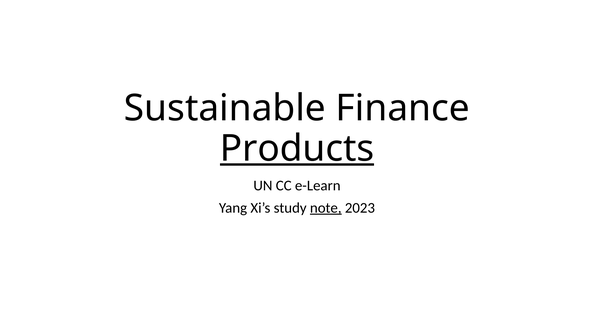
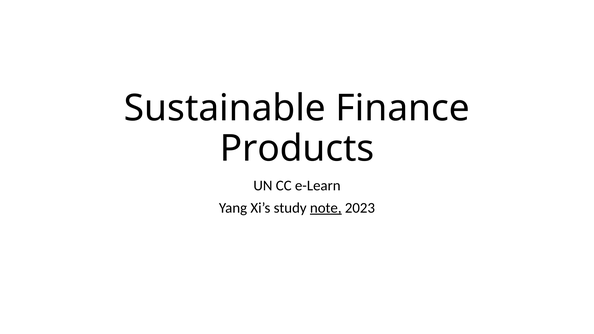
Products underline: present -> none (297, 148)
